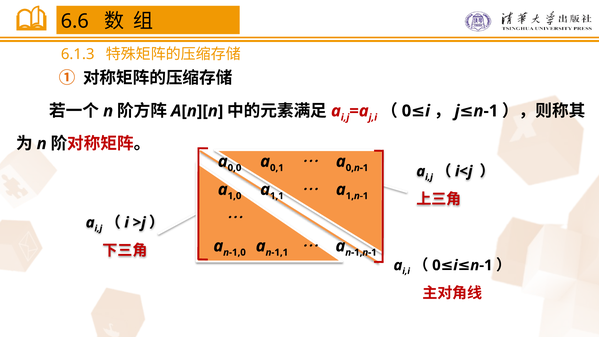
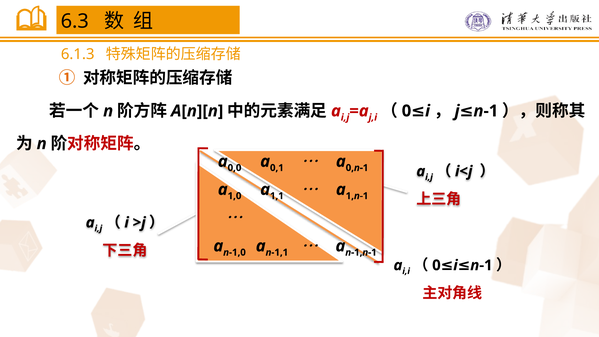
6.6: 6.6 -> 6.3 (75, 21)
